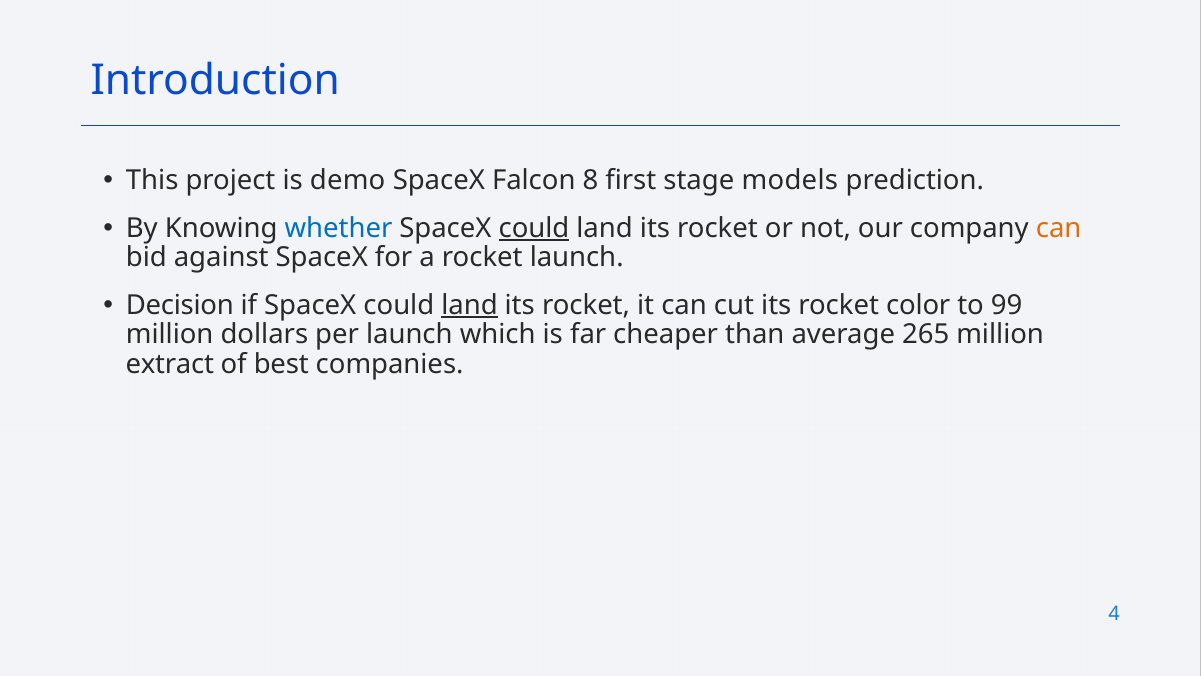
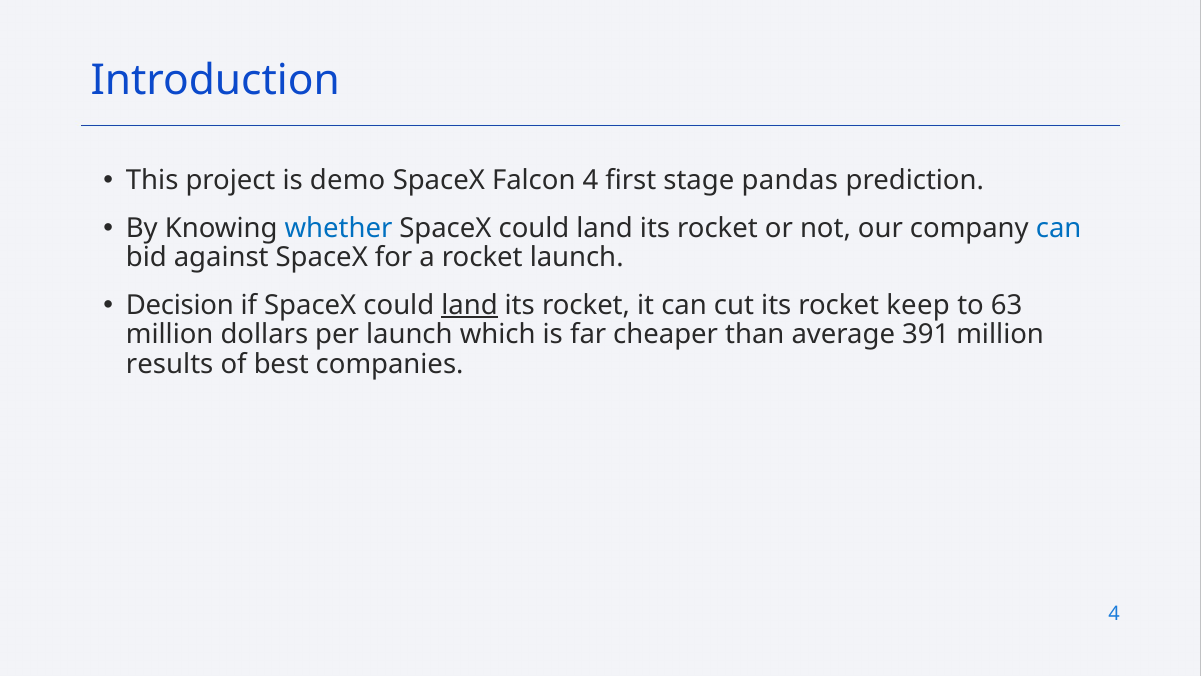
Falcon 8: 8 -> 4 (591, 181)
models: models -> pandas (790, 181)
could underline: present -> none (534, 228)
can colour: orange -> blue (1059, 228)
color: color -> keep (918, 305)
99: 99 -> 63 (1007, 305)
265: 265 -> 391 (926, 335)
extract: extract -> results (170, 364)
